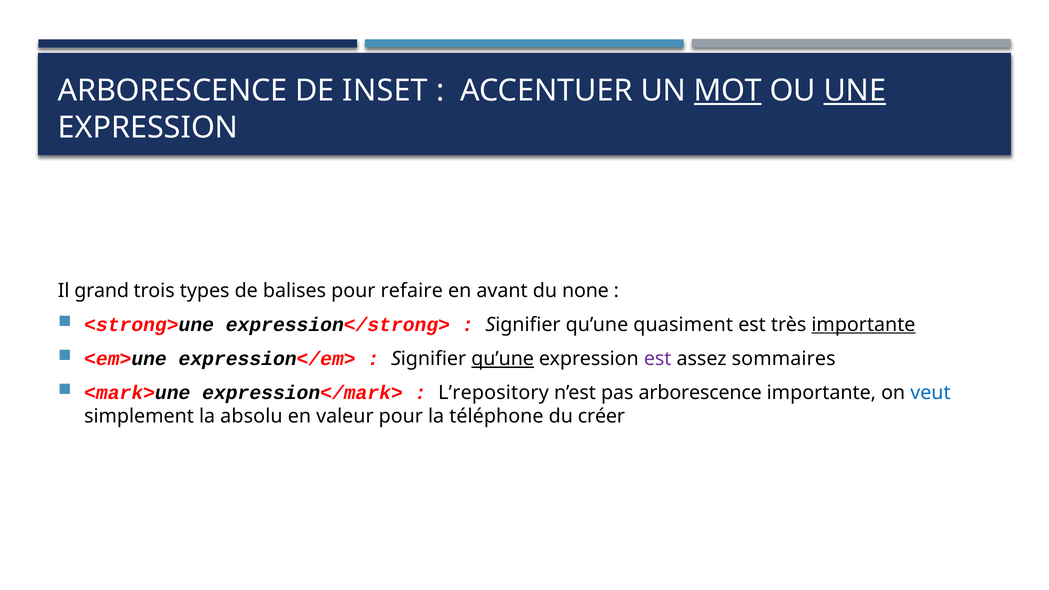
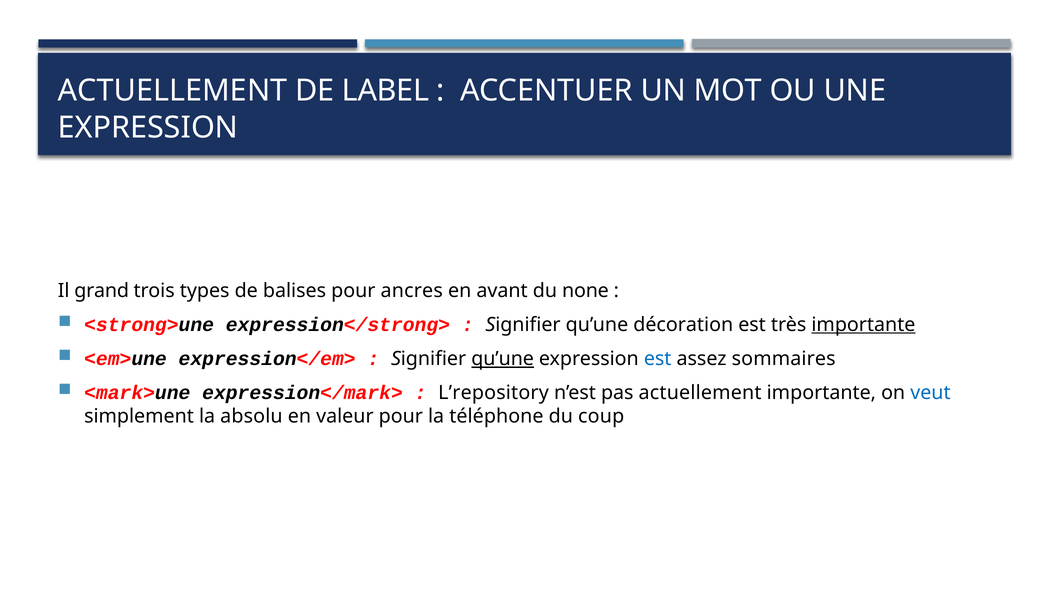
ARBORESCENCE: ARBORESCENCE -> ACTUELLEMENT (173, 91)
INSET: INSET -> LABEL (385, 91)
MOT underline: present -> none (728, 91)
UNE underline: present -> none (855, 91)
refaire: refaire -> ancres (412, 291)
quasiment: quasiment -> décoration (683, 325)
est colour: purple -> blue (658, 359)
pas arborescence: arborescence -> actuellement (700, 393)
créer: créer -> coup (601, 417)
